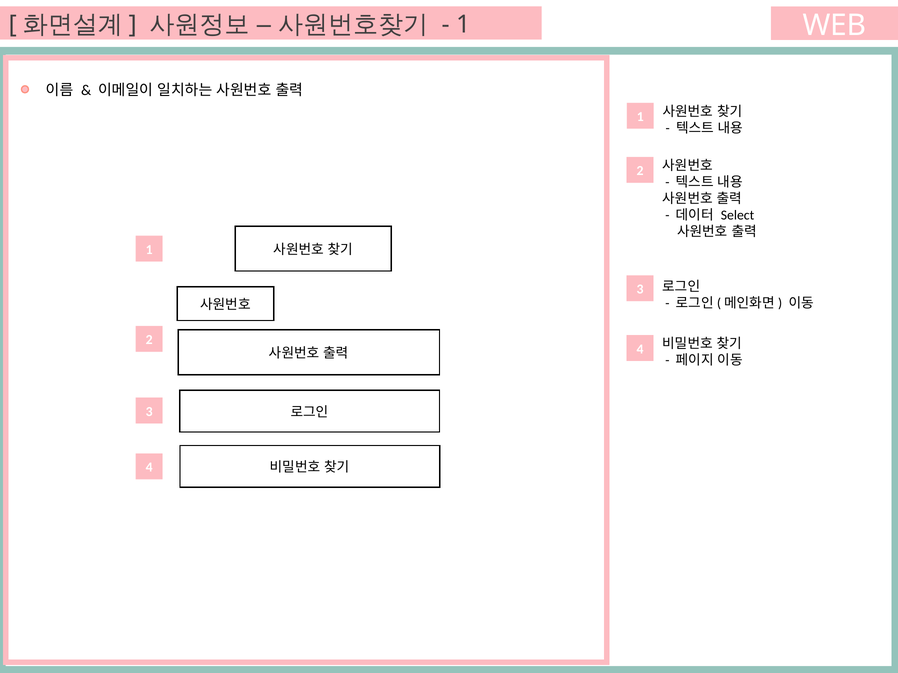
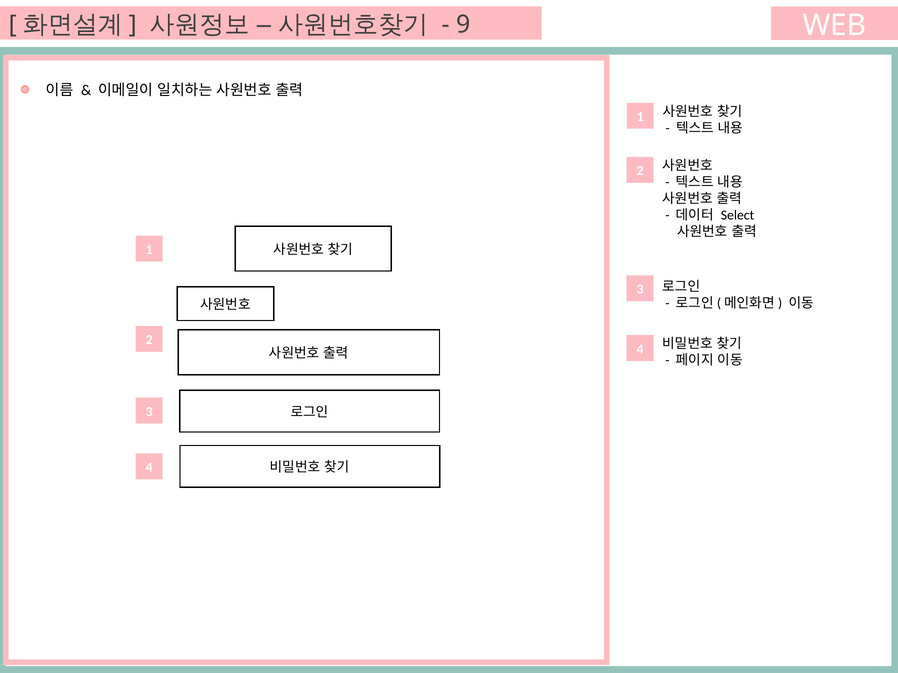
1: 1 -> 9 (463, 25)
